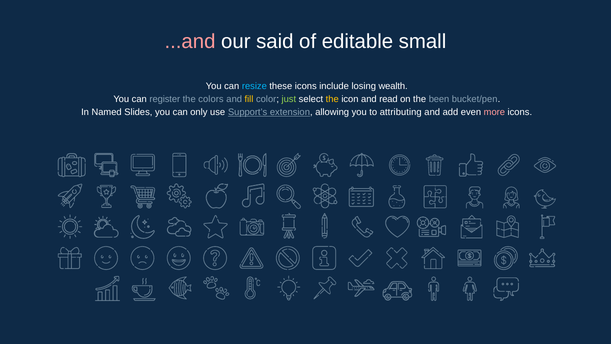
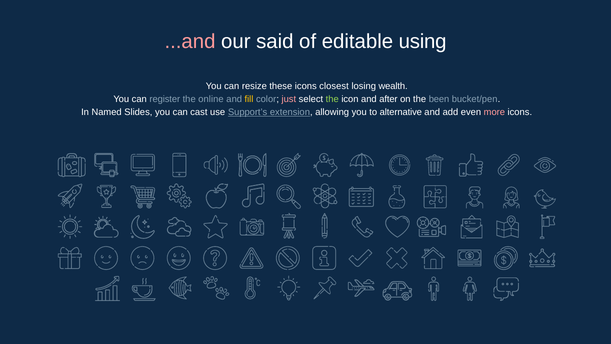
small: small -> using (423, 41)
resize colour: light blue -> white (254, 86)
include: include -> closest (334, 86)
colors: colors -> online (211, 99)
just colour: light green -> pink (289, 99)
the colour: yellow -> light green (332, 99)
read: read -> after (388, 99)
only: only -> cast (199, 112)
attributing: attributing -> alternative (401, 112)
